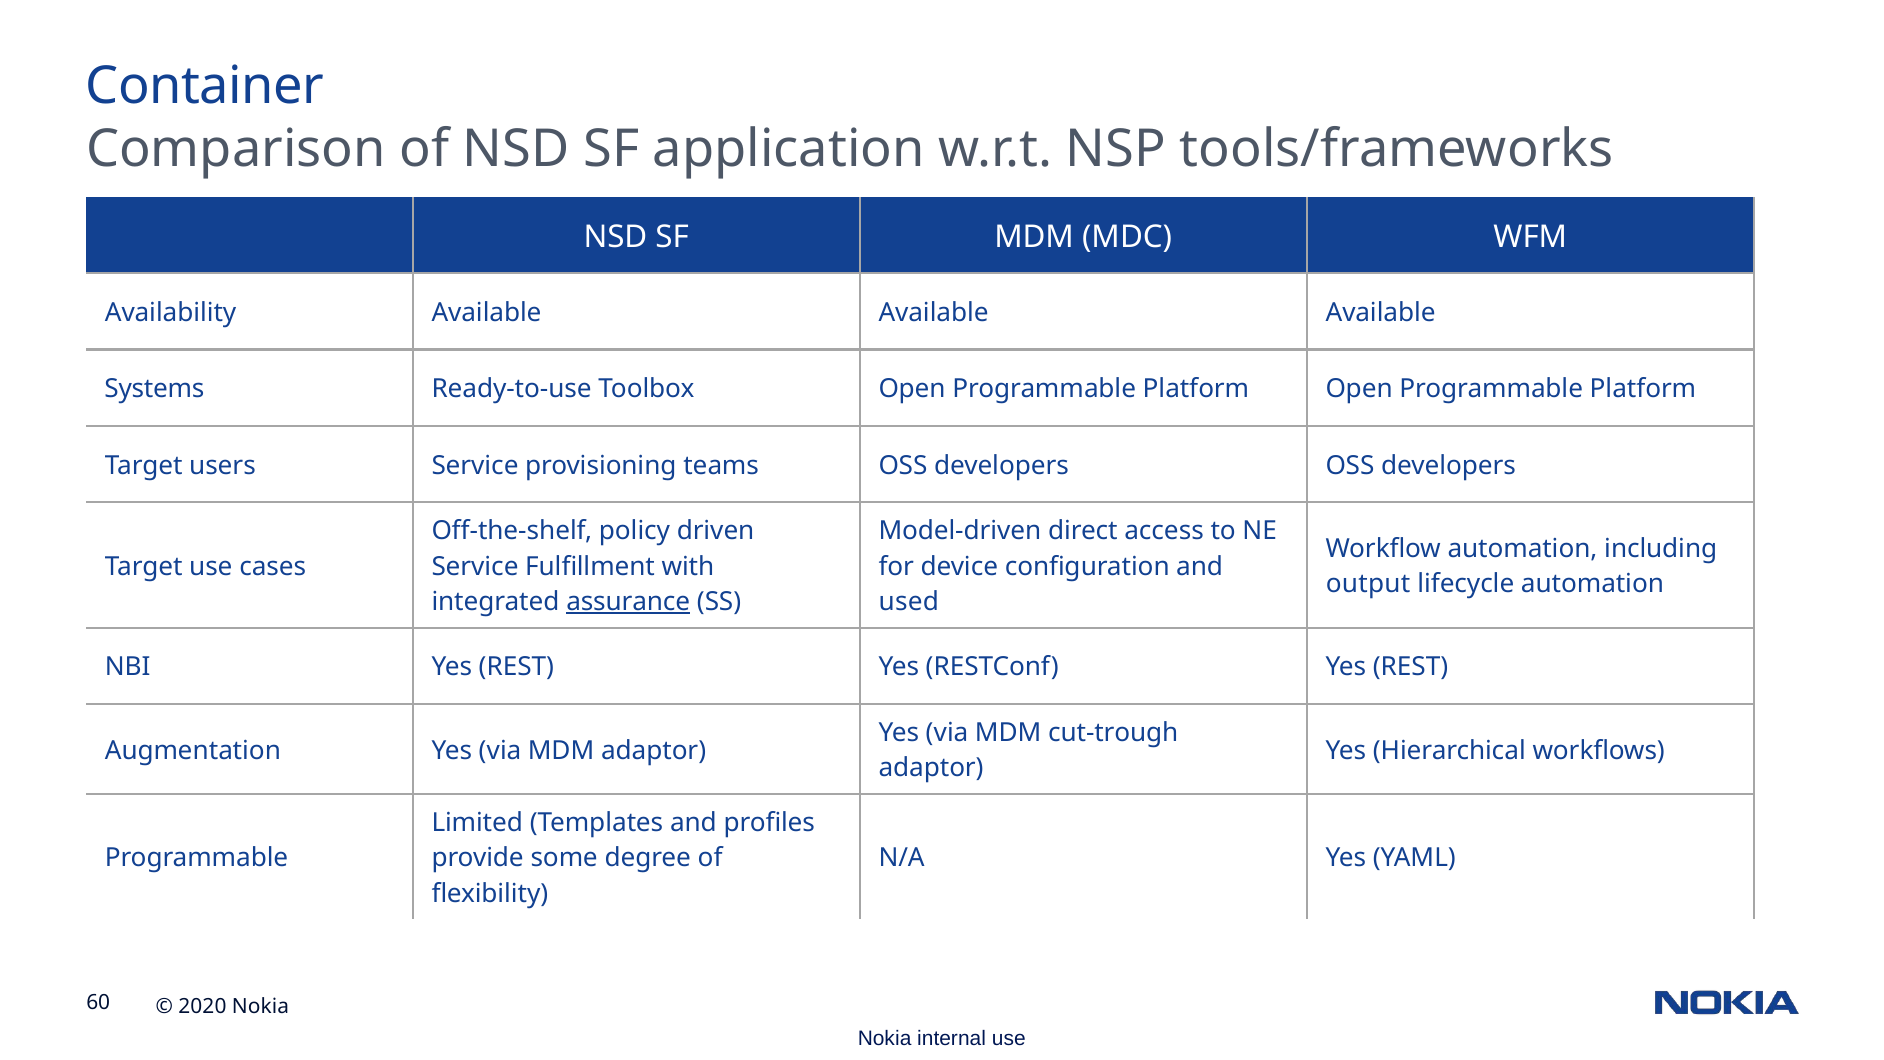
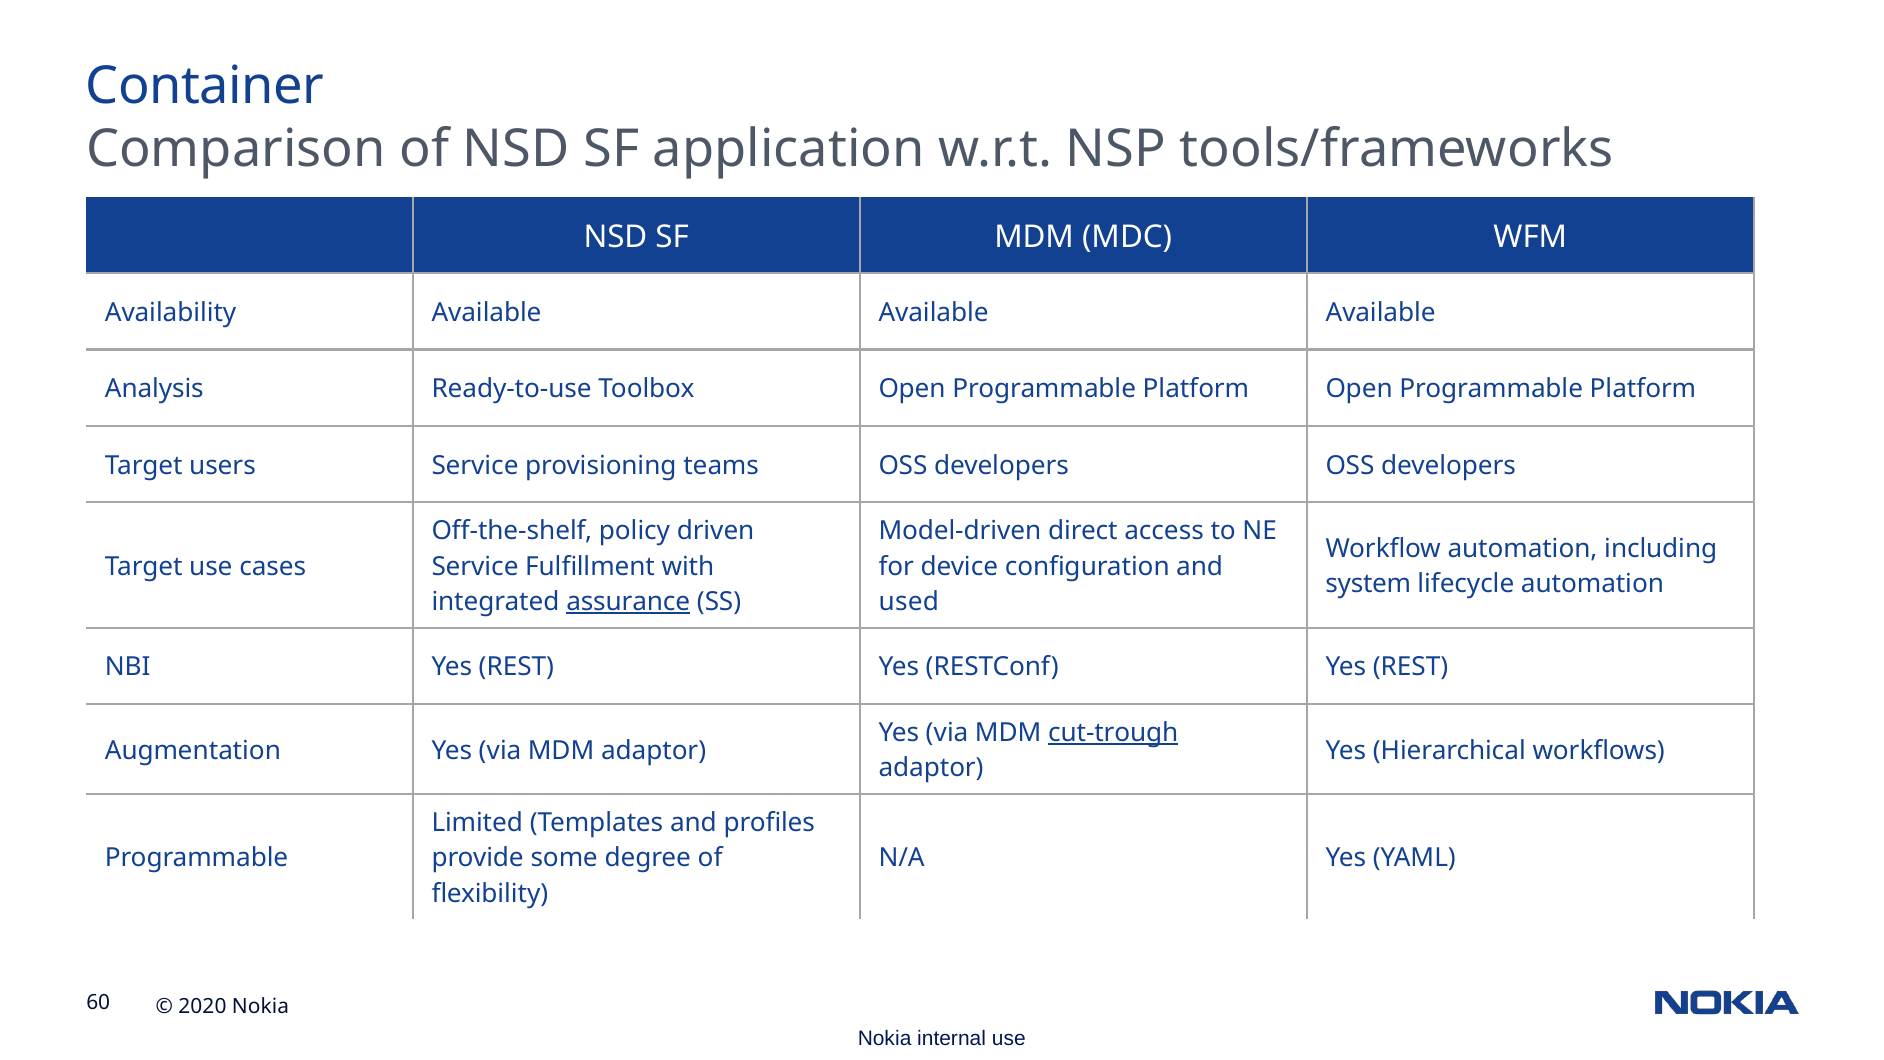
Systems: Systems -> Analysis (154, 389)
output: output -> system (1368, 584)
cut-trough underline: none -> present (1113, 732)
